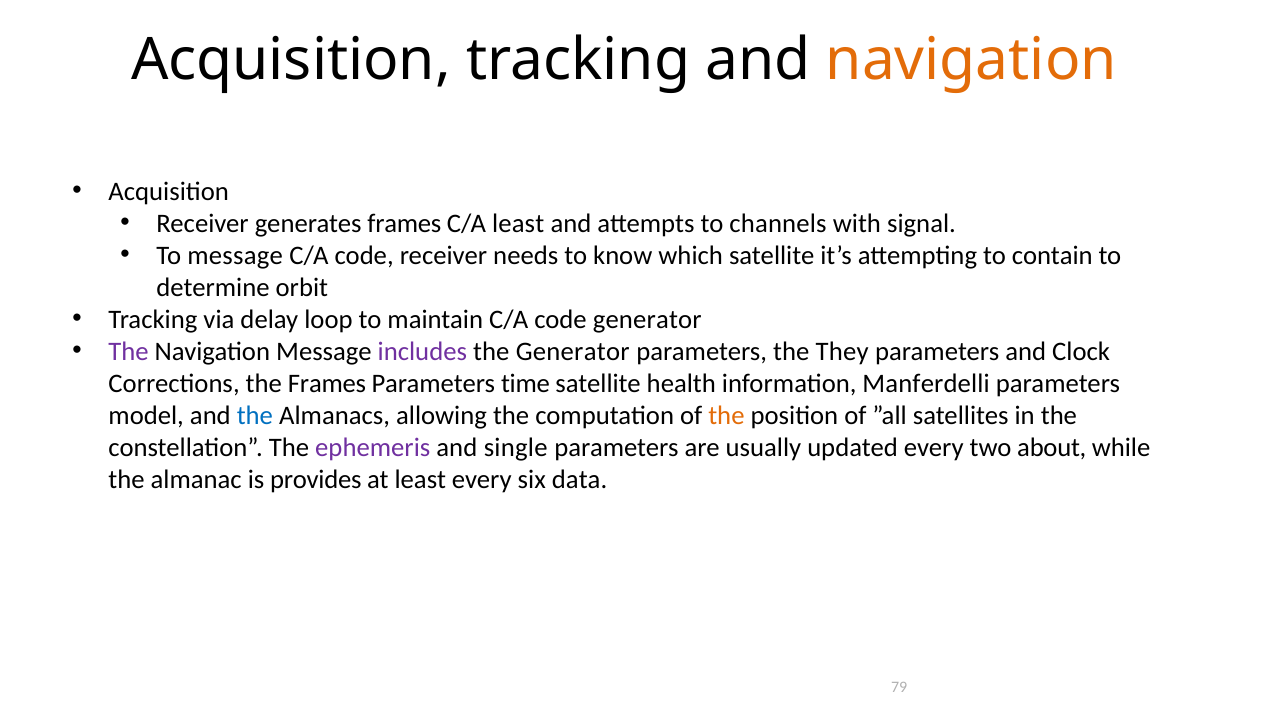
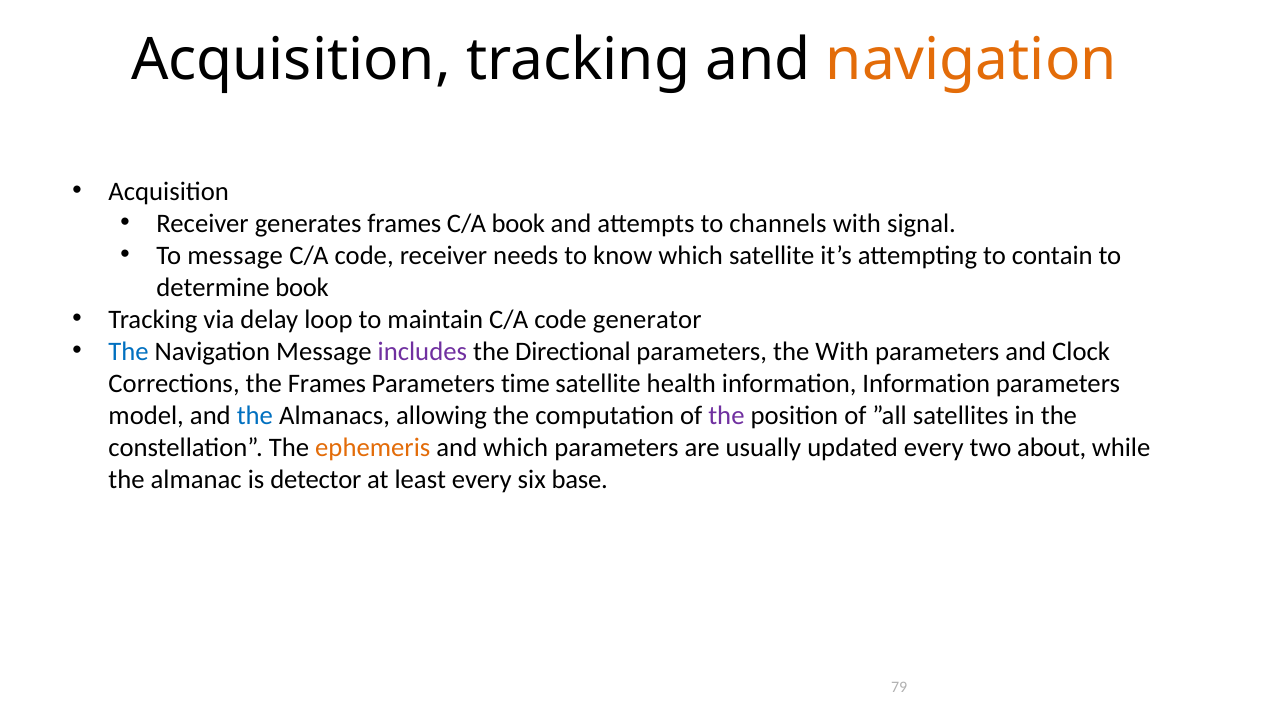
C/A least: least -> book (518, 223)
determine orbit: orbit -> book (302, 287)
The colour: purple -> blue (129, 351)
the Generator: Generator -> Directional (573, 351)
the They: They -> With (842, 351)
information Manferdelli: Manferdelli -> Information (926, 384)
the colour: orange -> purple (726, 416)
ephemeris colour: purple -> orange (373, 448)
and single: single -> which (516, 448)
provides: provides -> detector (316, 480)
data: data -> base (580, 480)
